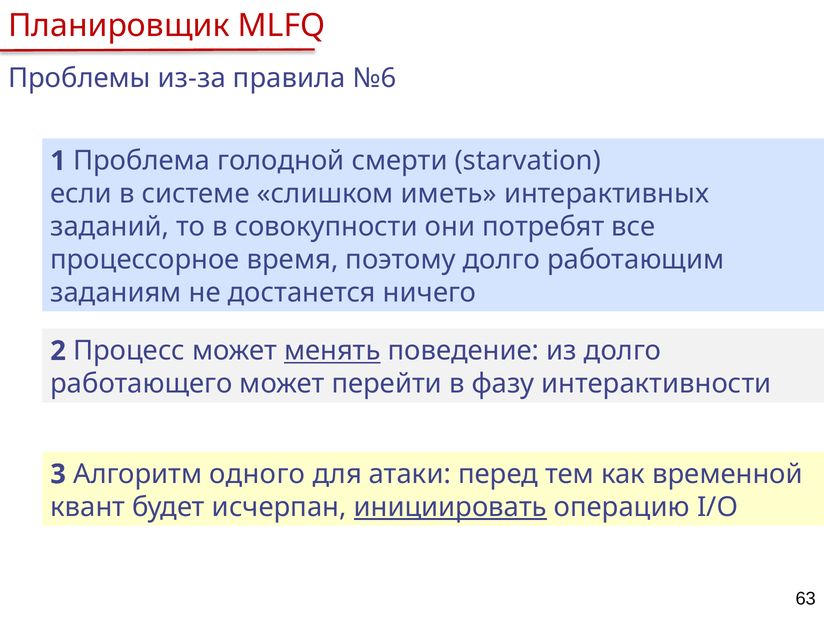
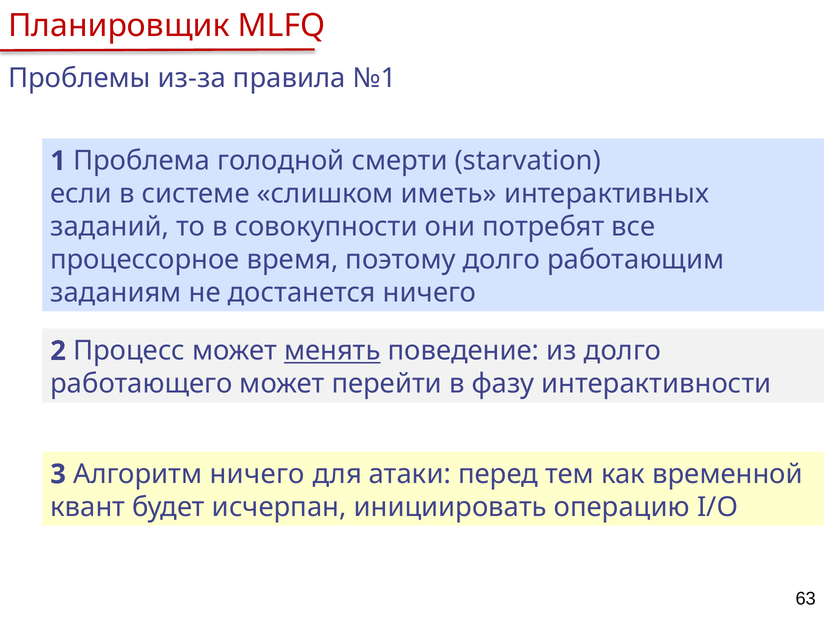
№6: №6 -> №1 (375, 78)
Алгоритм одного: одного -> ничего (257, 474)
инициировать underline: present -> none (450, 507)
